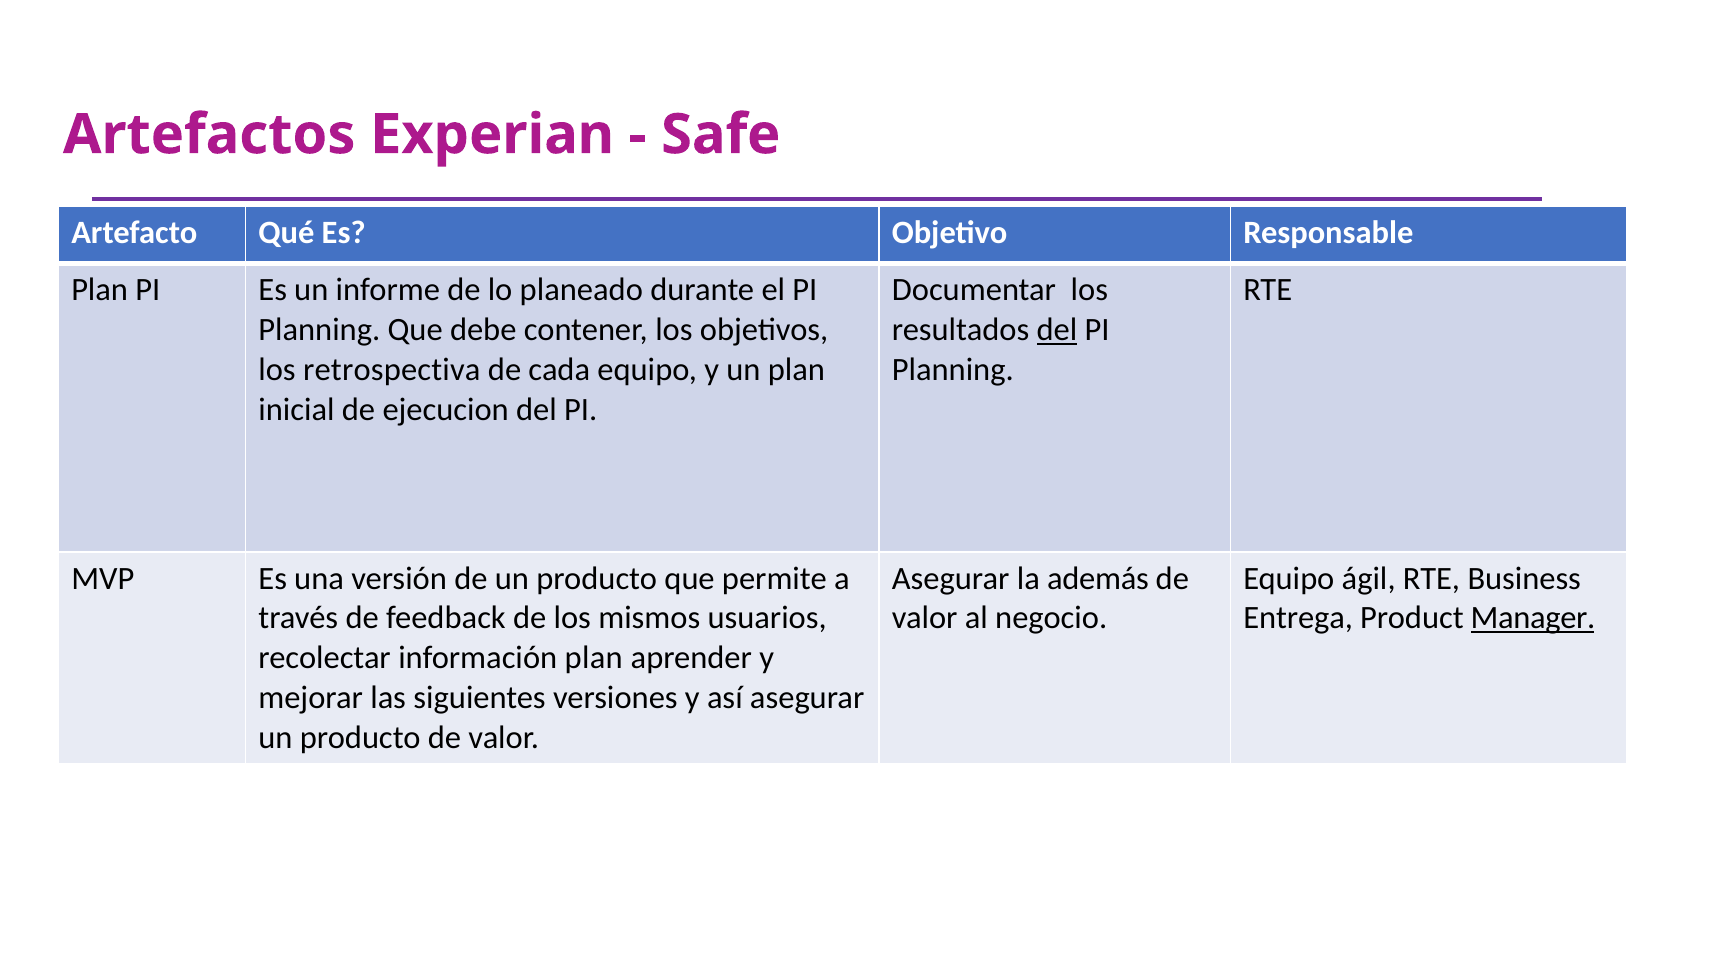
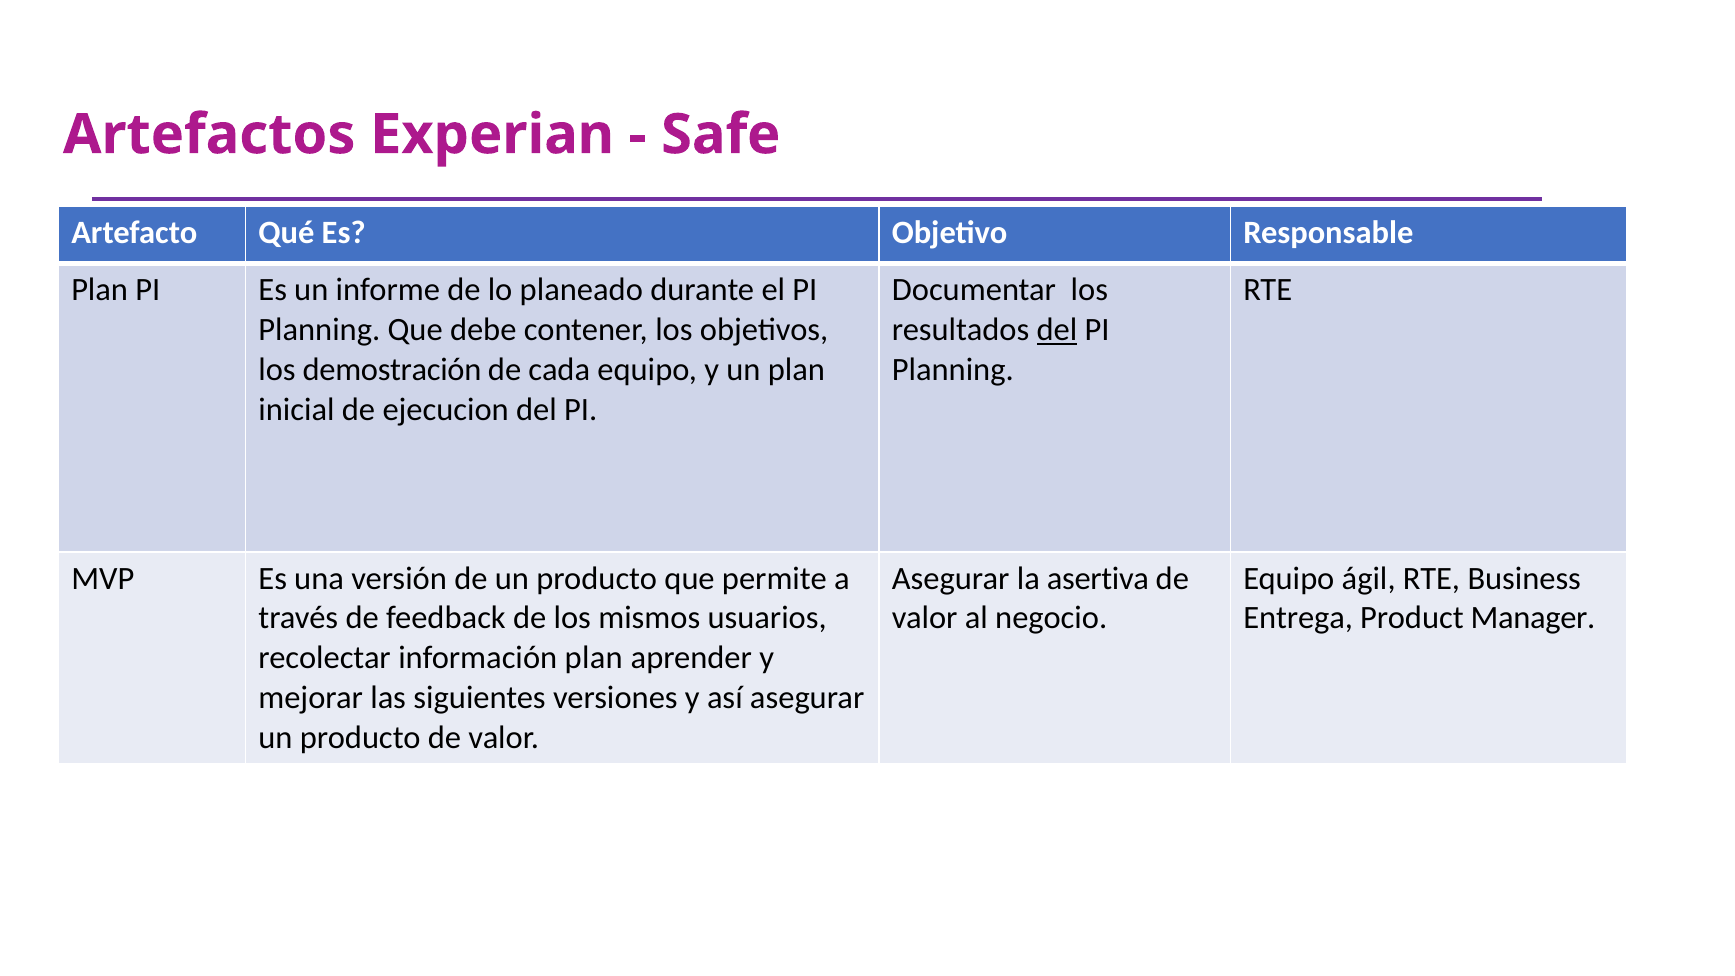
retrospectiva: retrospectiva -> demostración (392, 370)
además: además -> asertiva (1098, 578)
Manager underline: present -> none (1533, 618)
